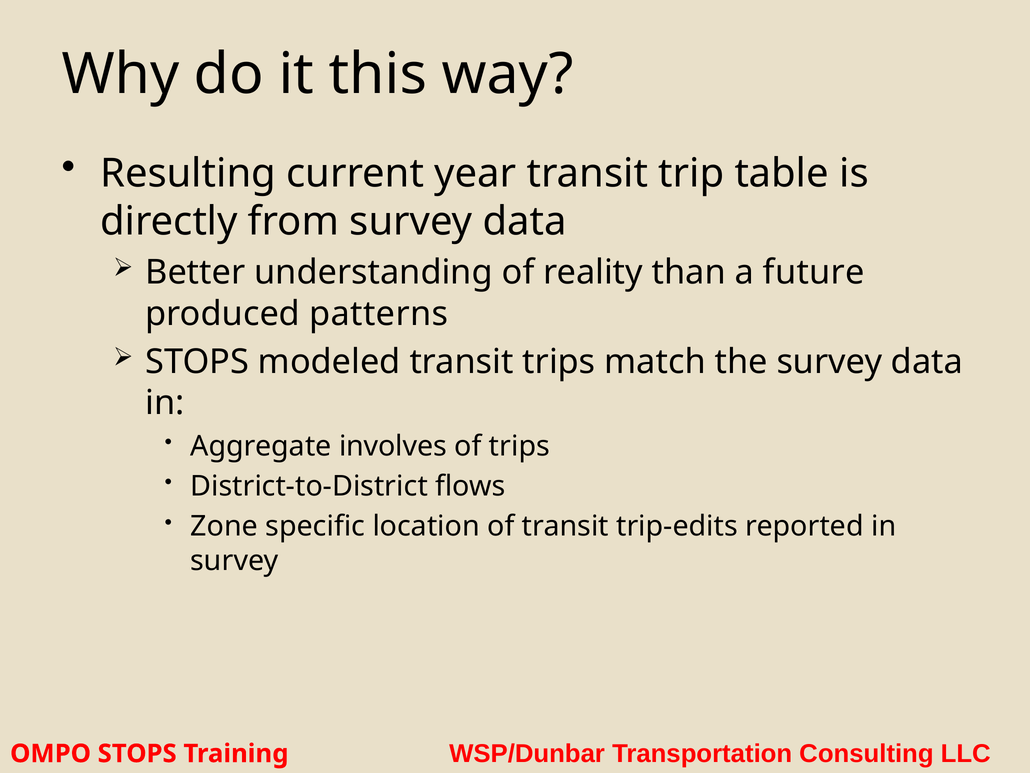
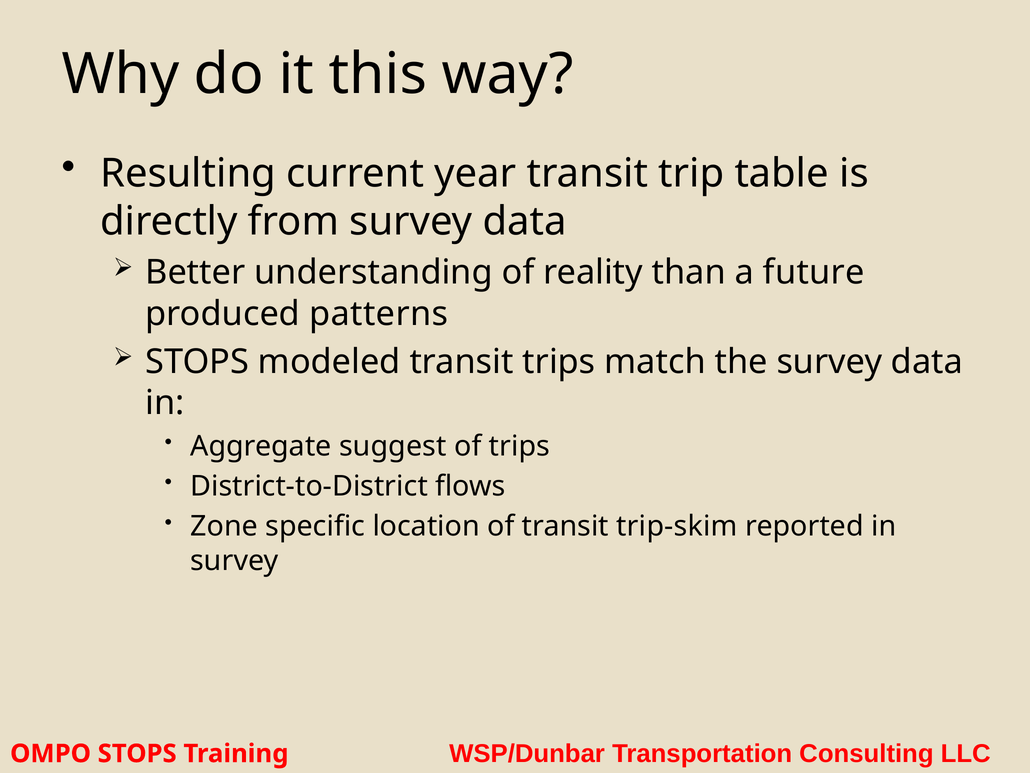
involves: involves -> suggest (393, 446)
trip-edits: trip-edits -> trip-skim (677, 526)
